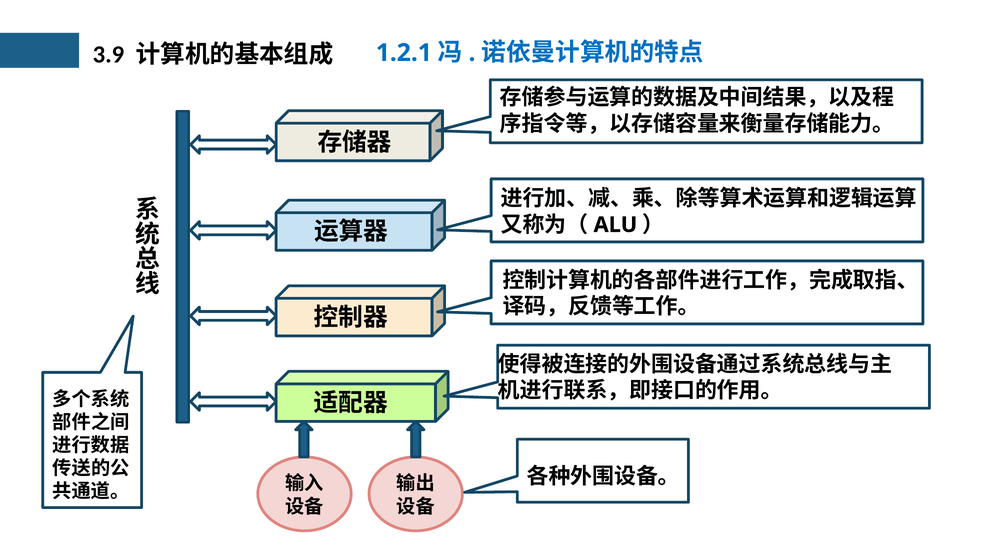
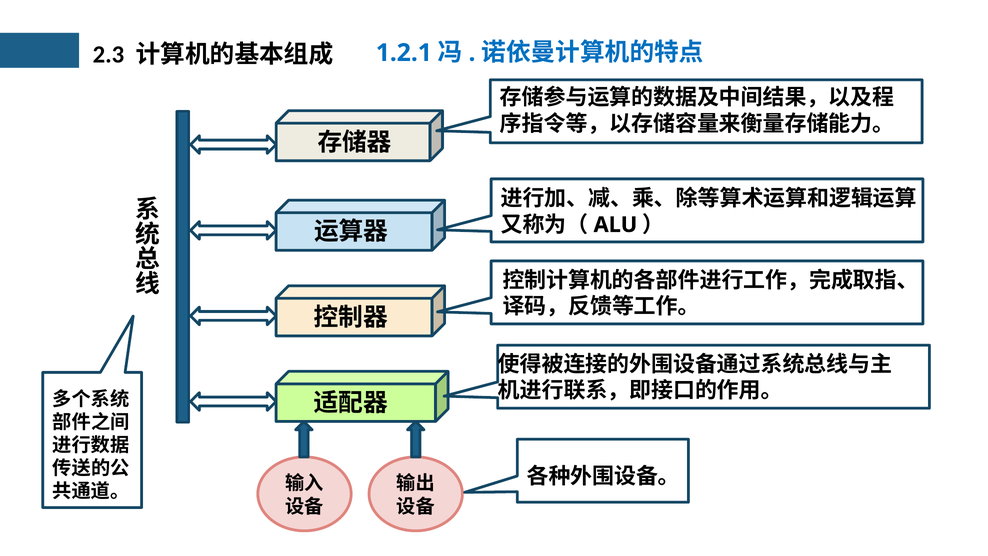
3.9: 3.9 -> 2.3 (108, 55)
